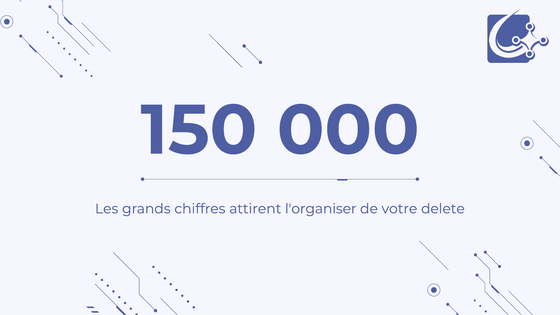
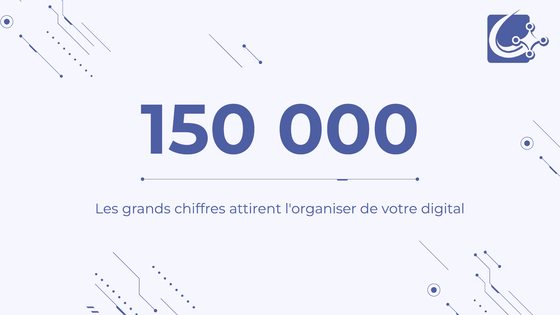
delete: delete -> digital (443, 209)
